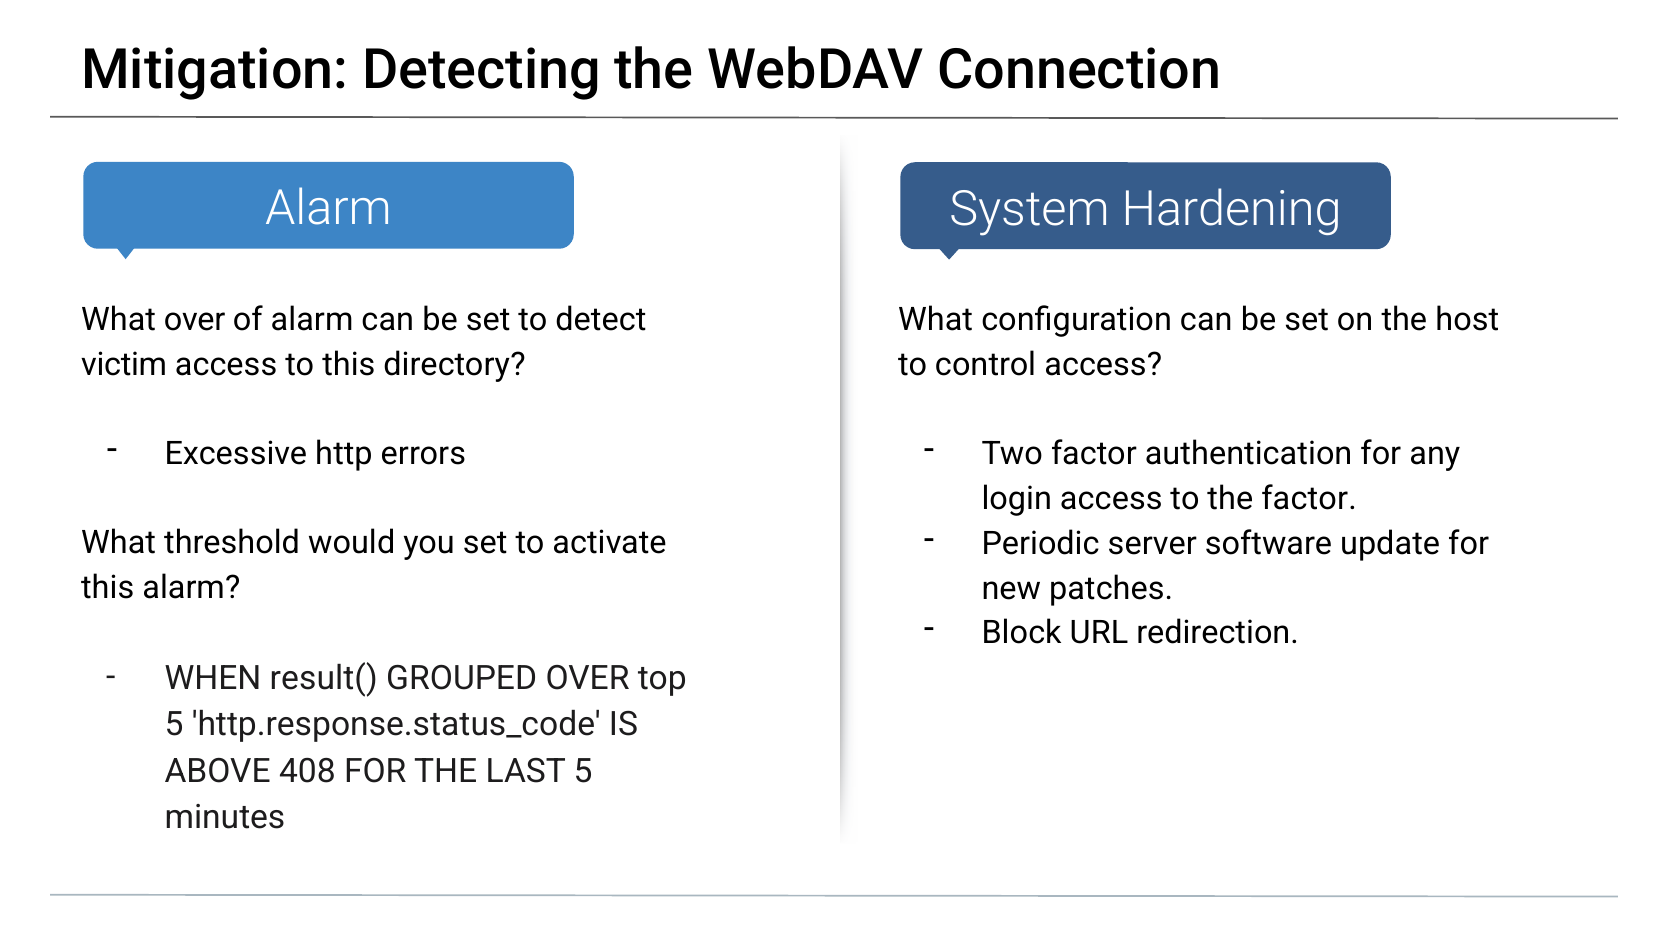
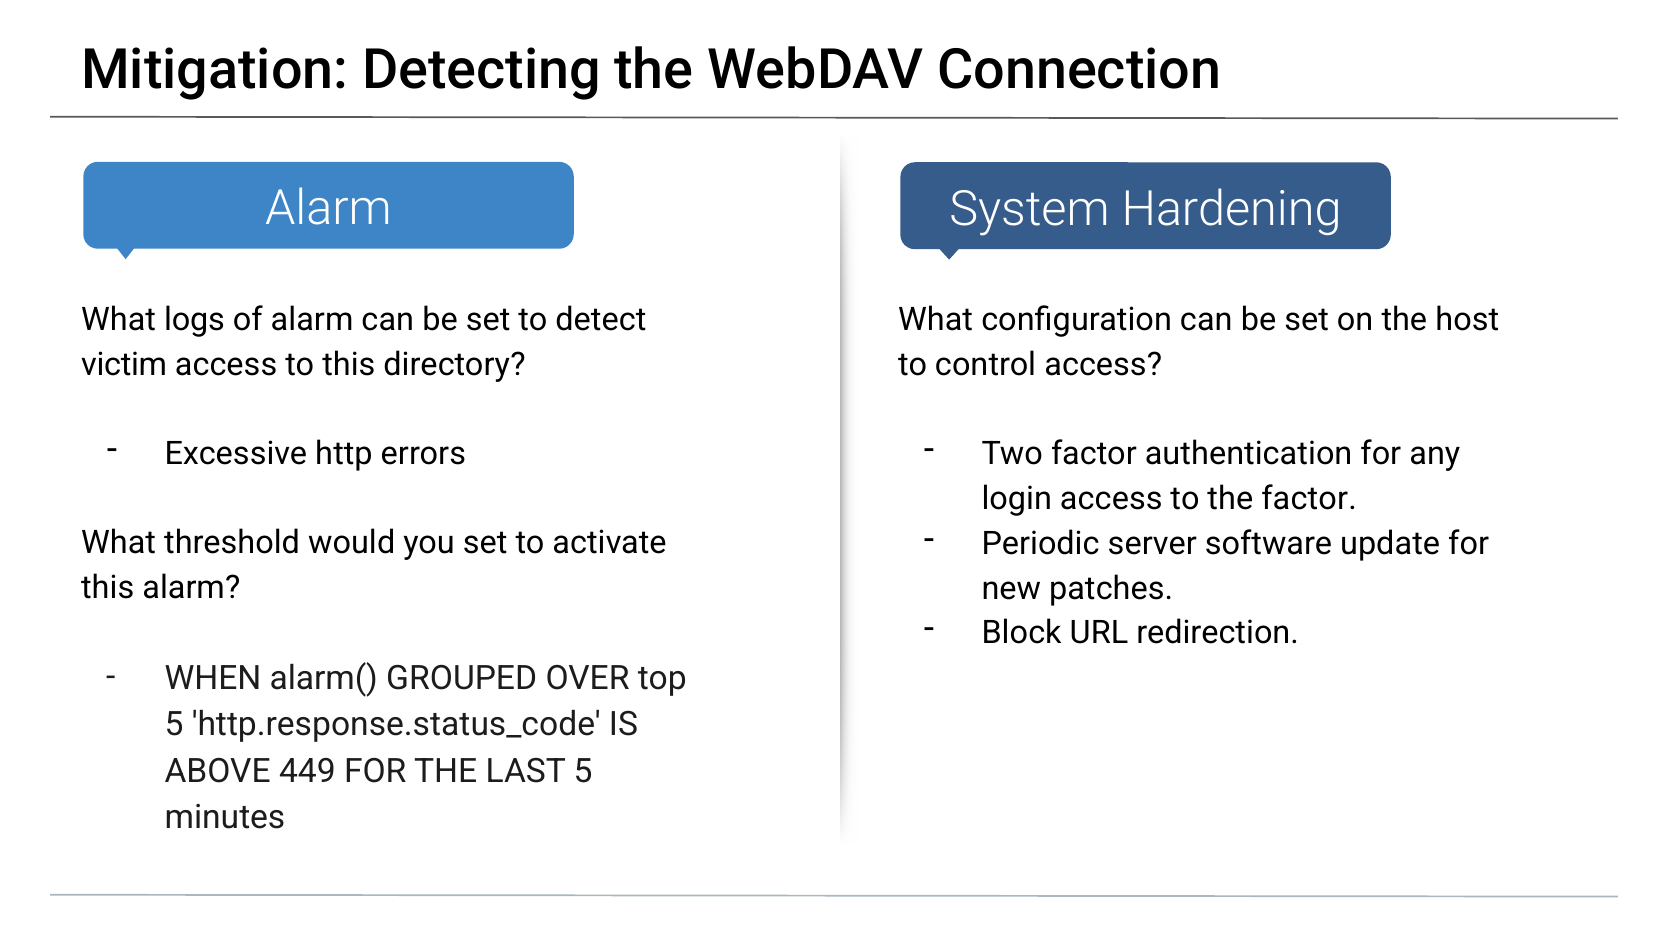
What over: over -> logs (195, 320)
result(: result( -> alarm( (324, 679)
408: 408 -> 449 (307, 771)
